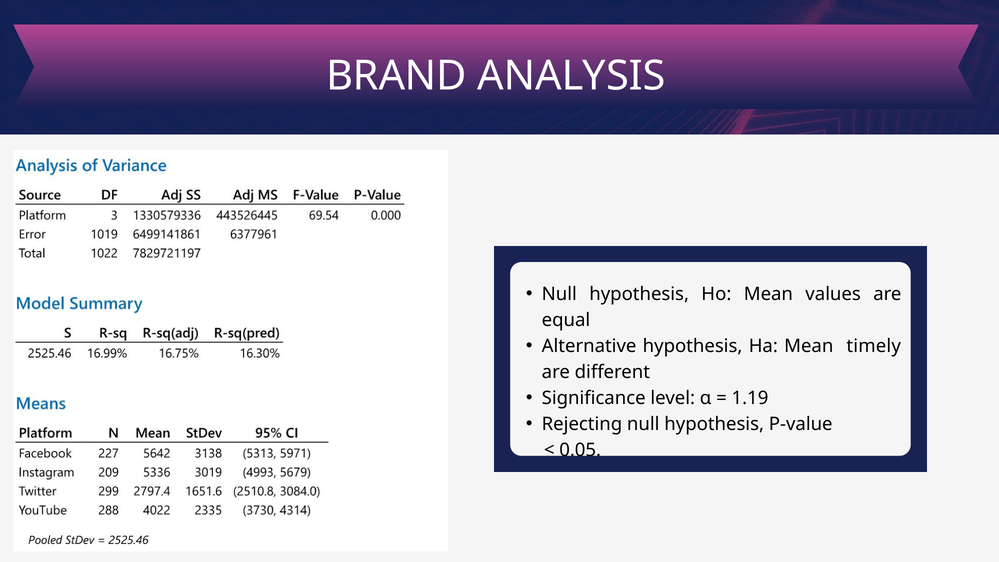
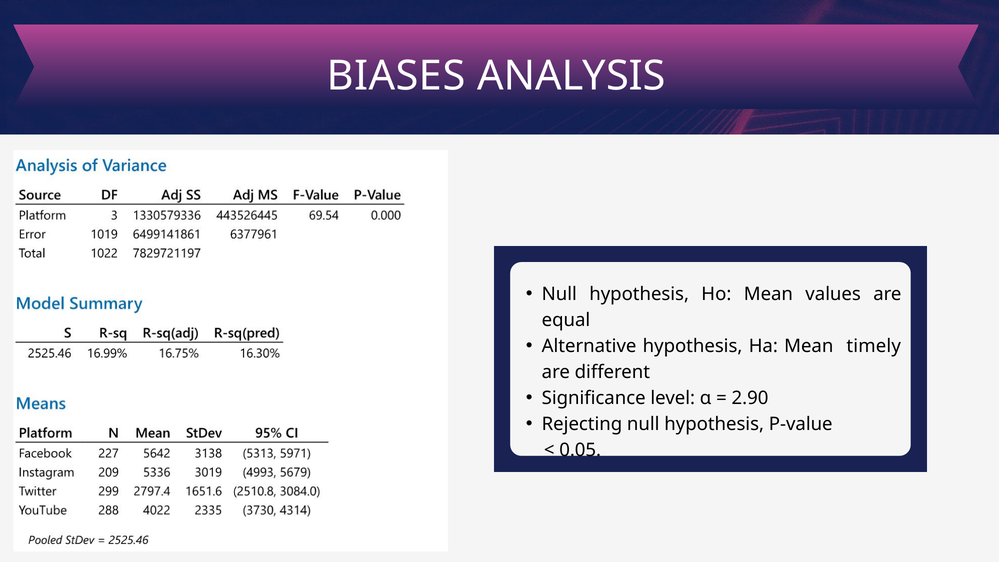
BRAND: BRAND -> BIASES (396, 76)
1.19: 1.19 -> 2.90 (750, 398)
